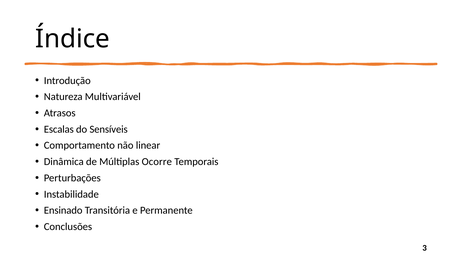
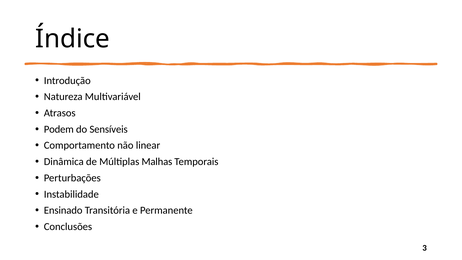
Escalas: Escalas -> Podem (59, 129)
Ocorre: Ocorre -> Malhas (157, 162)
